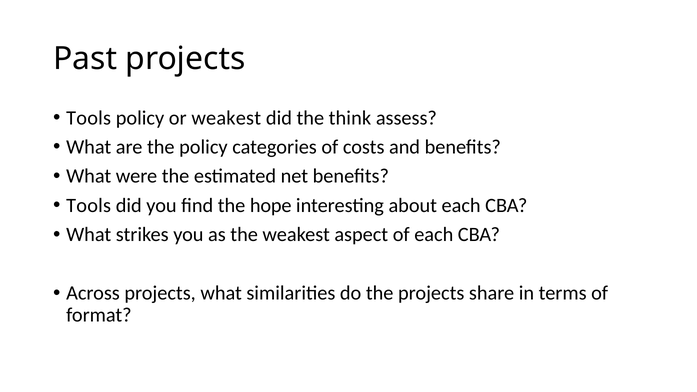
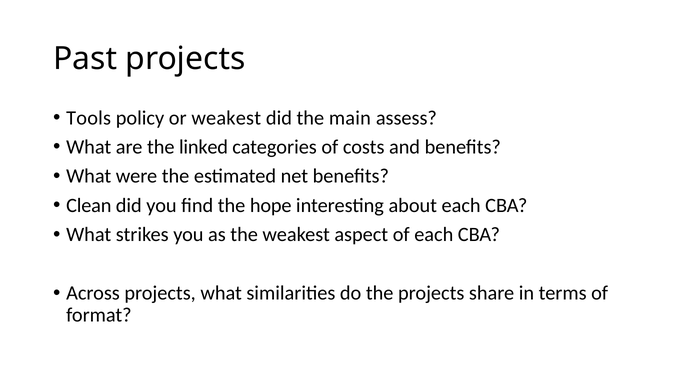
think: think -> main (350, 118)
the policy: policy -> linked (204, 147)
Tools: Tools -> Clean (89, 206)
